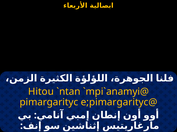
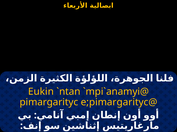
Hitou: Hitou -> Eukin (41, 92)
